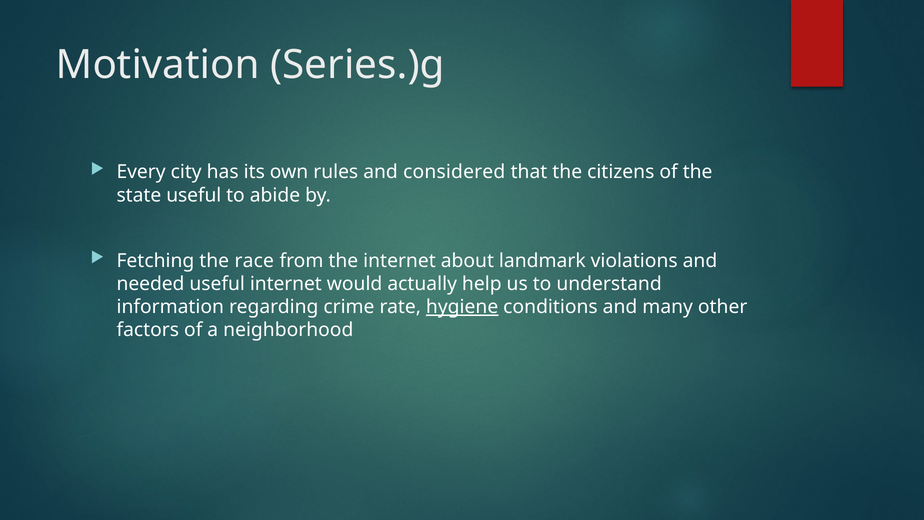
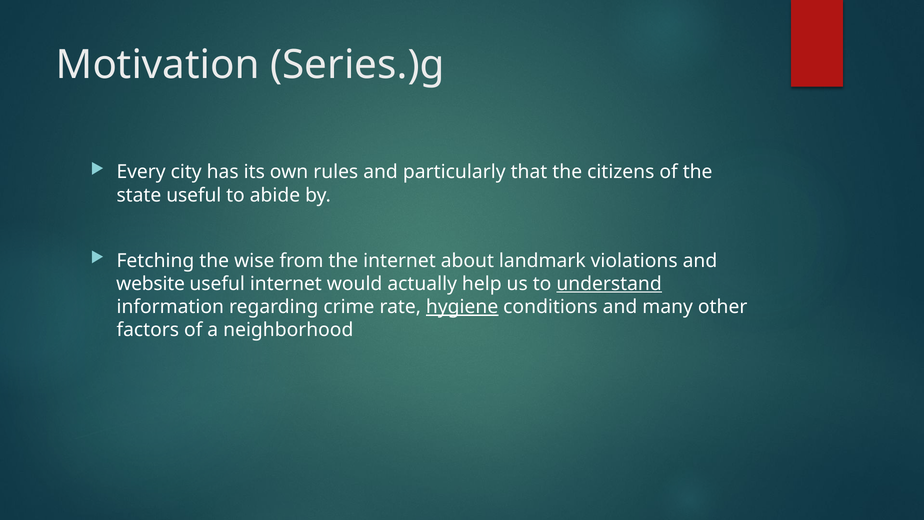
considered: considered -> particularly (454, 172)
race: race -> wise (254, 261)
needed: needed -> website (151, 284)
understand underline: none -> present (609, 284)
